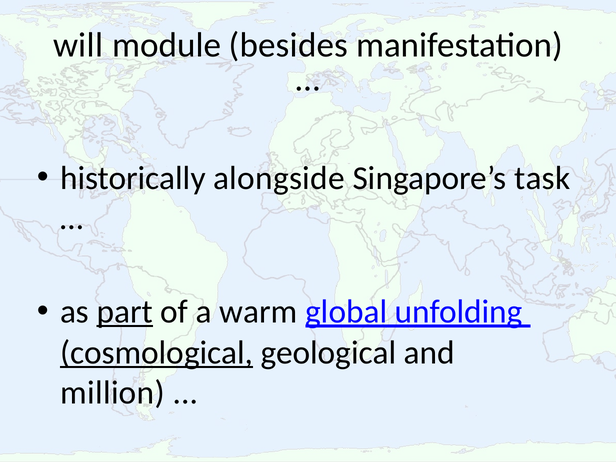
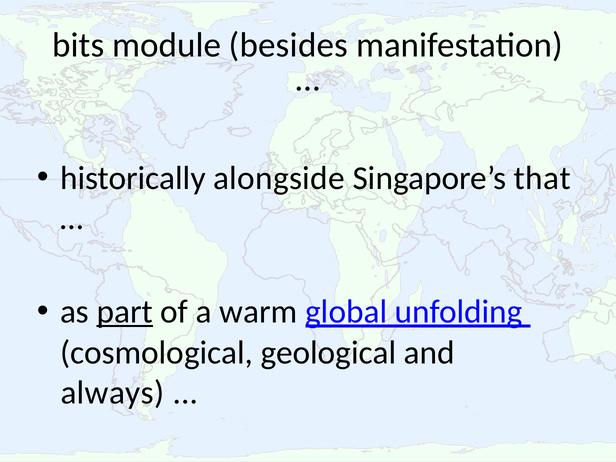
will: will -> bits (78, 45)
task: task -> that (542, 178)
cosmological underline: present -> none (157, 353)
million: million -> always (112, 393)
